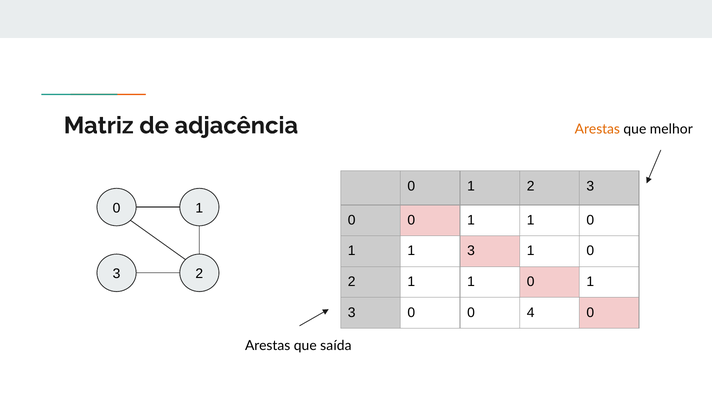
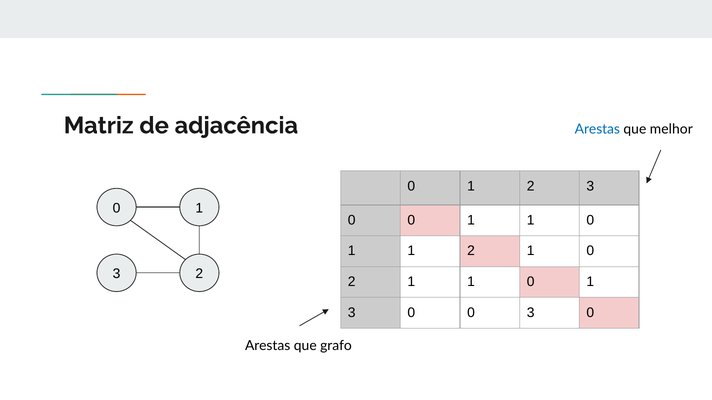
Arestas colour: orange -> blue (597, 130)
1 1 3: 3 -> 2 (471, 251)
0 4: 4 -> 3 (531, 313)
saída: saída -> grafo (336, 346)
